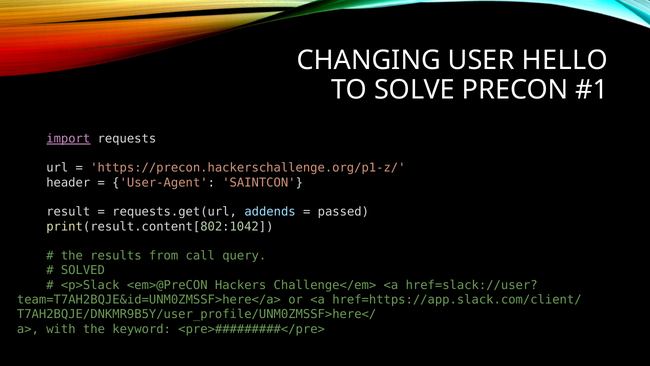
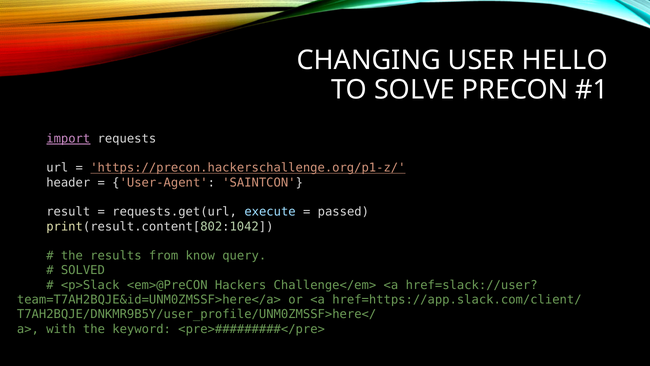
https://precon.hackerschallenge.org/p1-z/ underline: none -> present (248, 168)
addends: addends -> execute (270, 212)
call: call -> know (200, 256)
